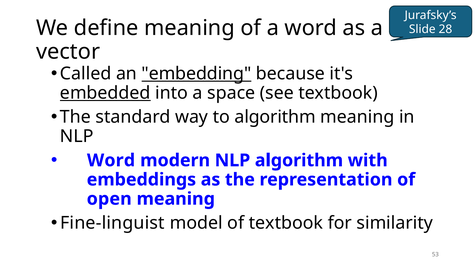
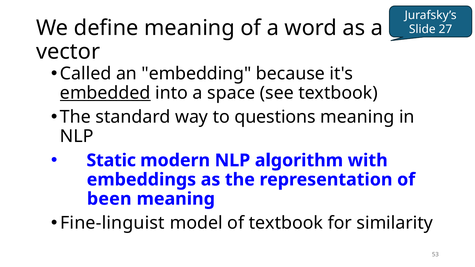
28: 28 -> 27 (445, 29)
embedding underline: present -> none (196, 74)
to algorithm: algorithm -> questions (275, 117)
Word: Word -> Static (111, 161)
open: open -> been (109, 199)
